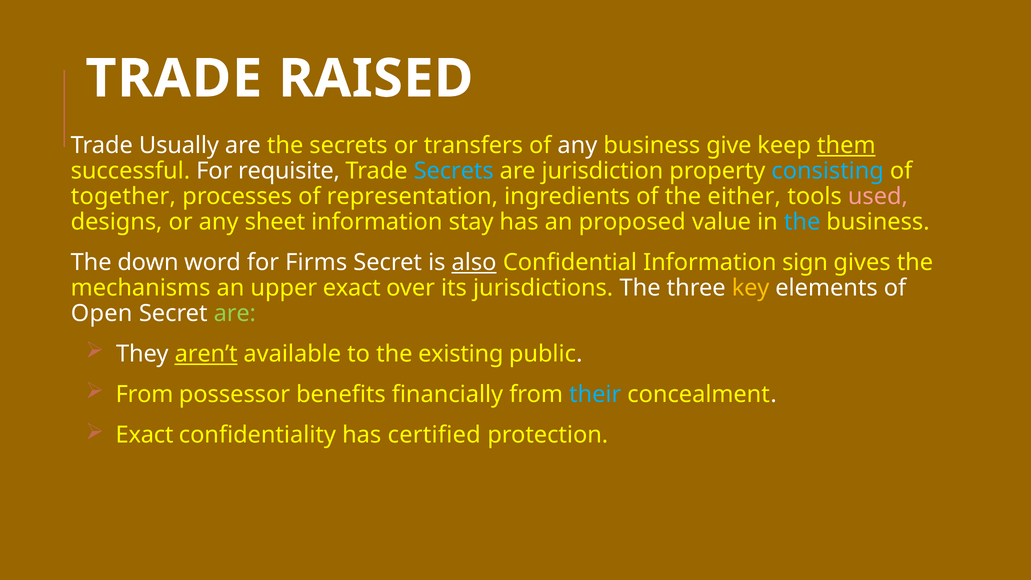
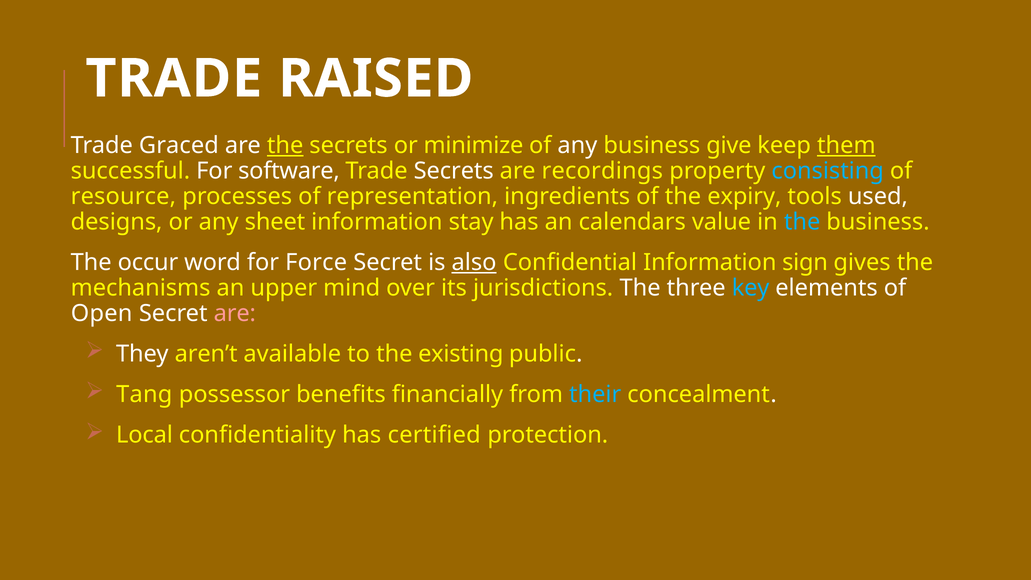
Usually: Usually -> Graced (179, 146)
the underline: none -> present (285, 146)
transfers: transfers -> minimize (473, 146)
requisite: requisite -> software (289, 171)
Secrets colour: light blue -> white (454, 171)
jurisdiction: jurisdiction -> recordings (602, 171)
together: together -> resource (123, 197)
either: either -> expiry (744, 197)
used colour: pink -> white (878, 197)
proposed: proposed -> calendars (632, 222)
down: down -> occur (148, 263)
Firms: Firms -> Force (316, 263)
upper exact: exact -> mind (352, 288)
key colour: yellow -> light blue (751, 288)
are colour: light green -> pink (235, 314)
aren’t underline: present -> none (206, 354)
From: From -> Tang (144, 395)
Exact: Exact -> Local (144, 435)
